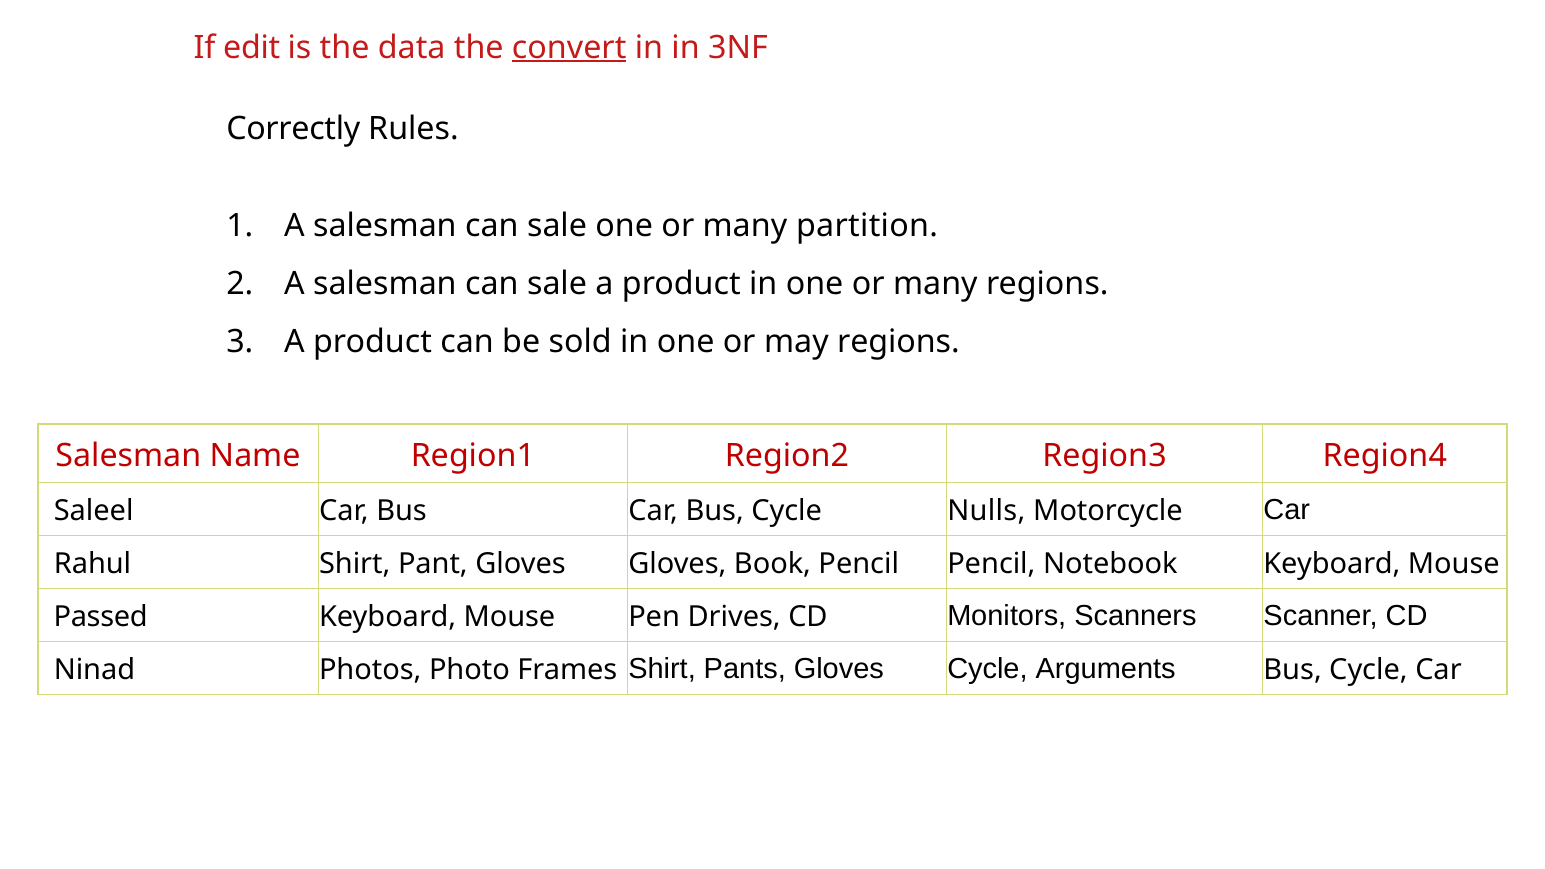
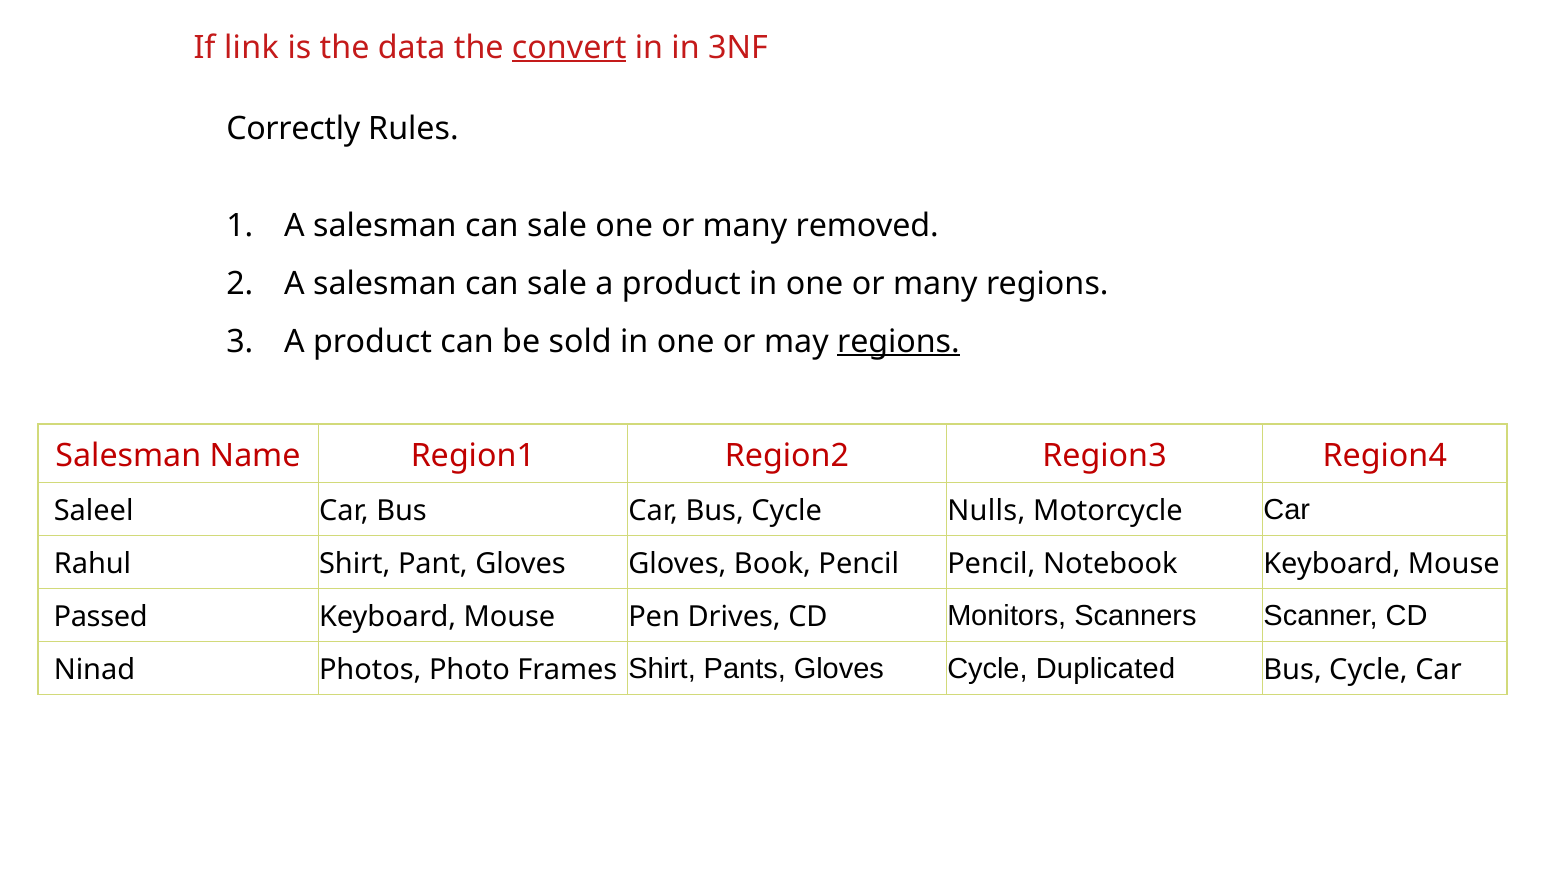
edit: edit -> link (251, 48)
partition: partition -> removed (867, 226)
regions underline: none -> present (898, 341)
Arguments: Arguments -> Duplicated (1105, 669)
